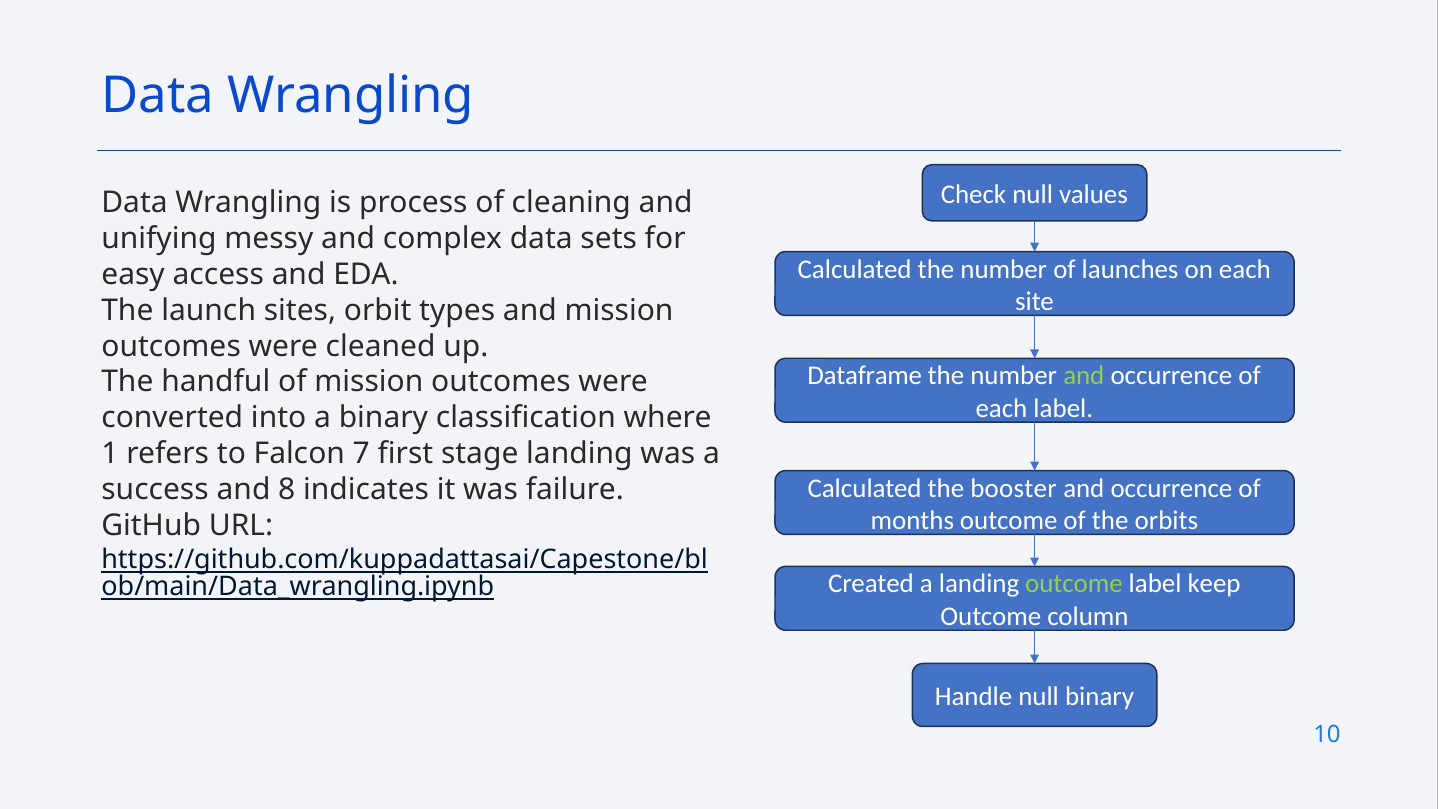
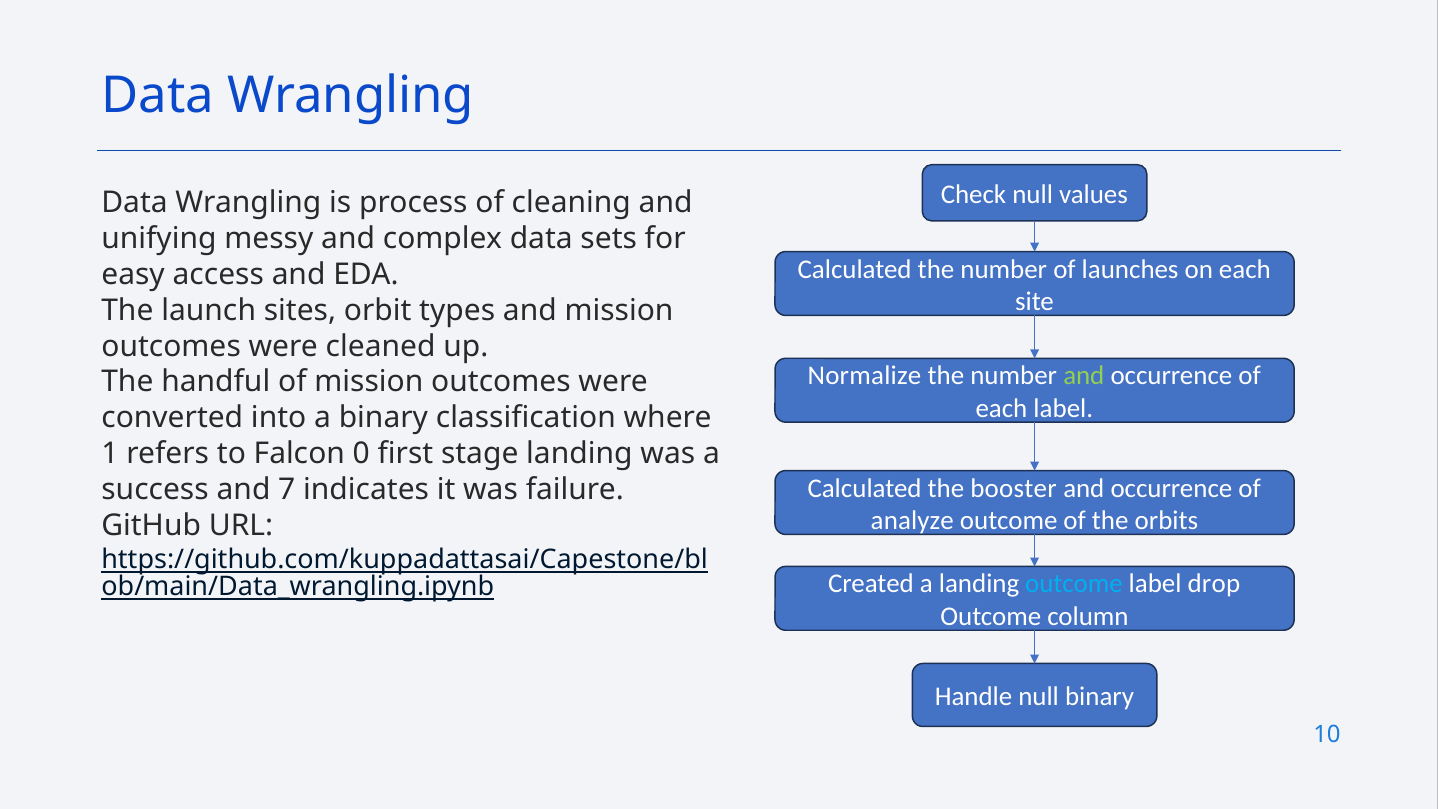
Dataframe: Dataframe -> Normalize (865, 376)
7: 7 -> 0 (361, 454)
8: 8 -> 7 (287, 490)
months: months -> analyze (912, 520)
outcome colour: light green -> light blue (1074, 584)
keep: keep -> drop (1214, 584)
